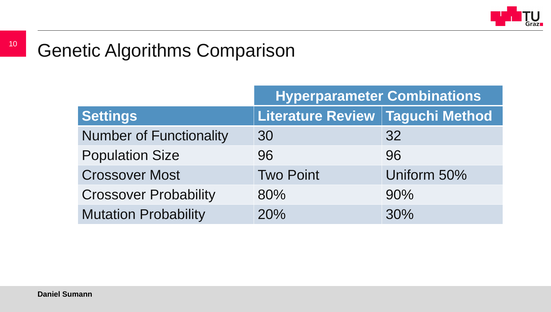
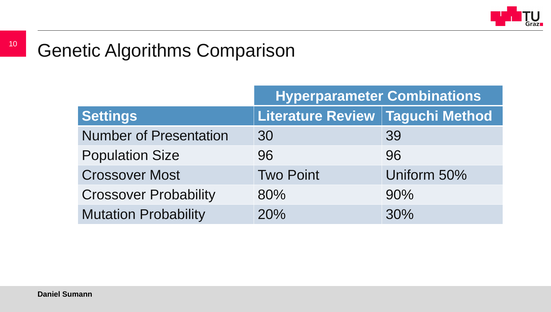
Functionality: Functionality -> Presentation (190, 136)
32: 32 -> 39 (393, 136)
